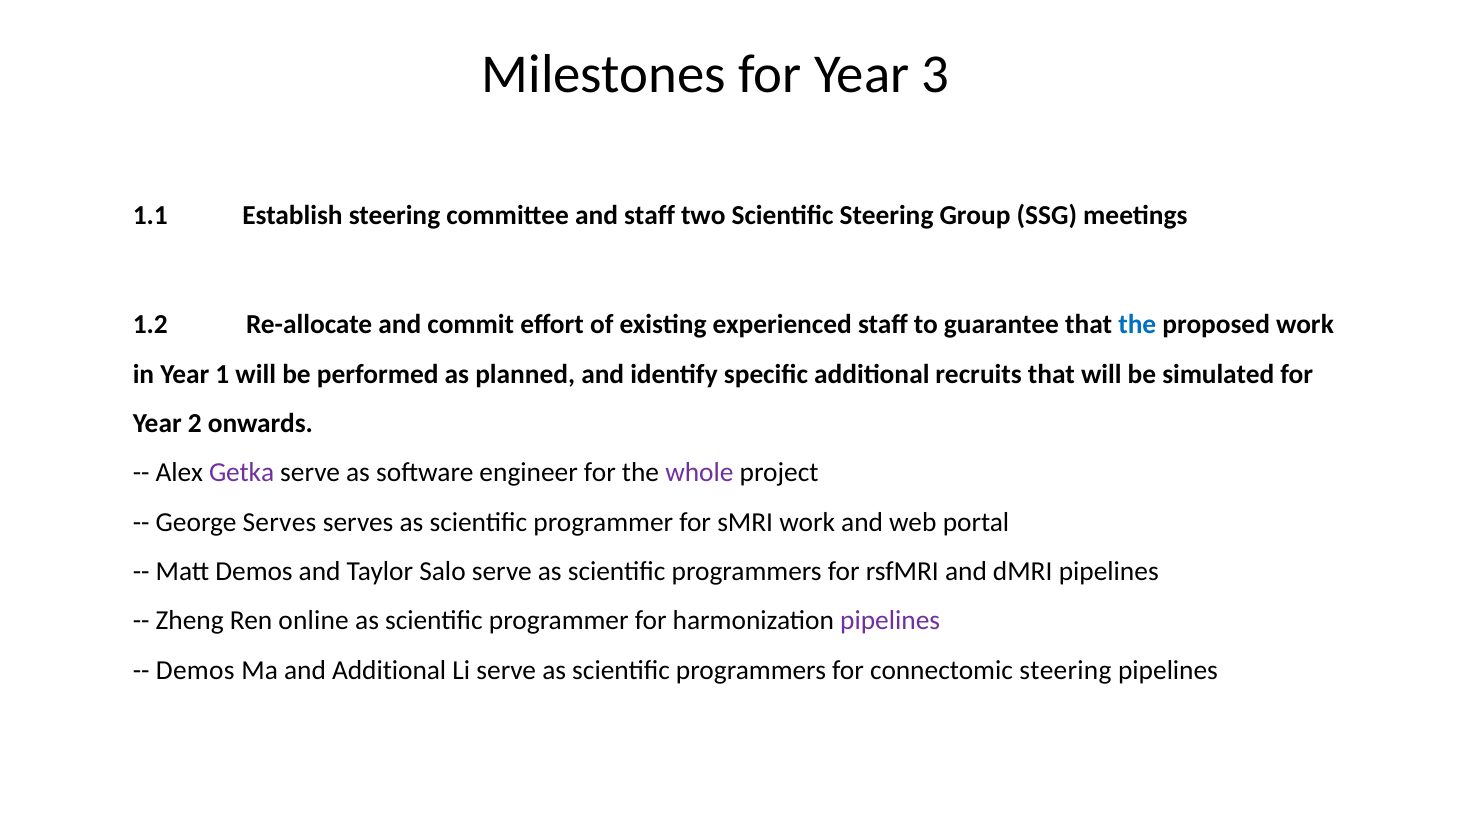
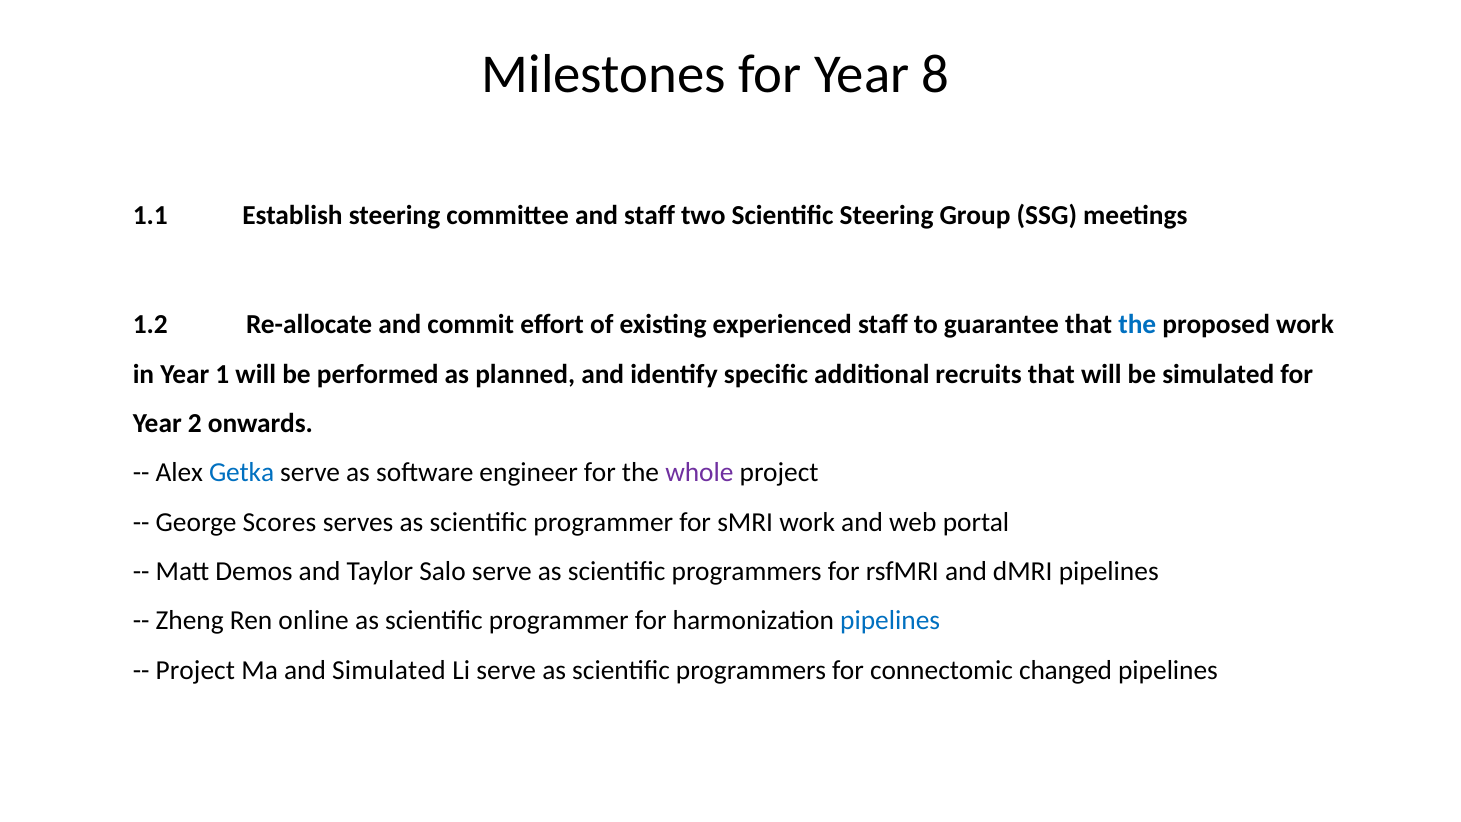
3: 3 -> 8 (936, 75)
Getka colour: purple -> blue (242, 473)
George Serves: Serves -> Scores (280, 522)
pipelines colour: purple -> blue (890, 621)
Demos: Demos -> Project (195, 670)
and Additional: Additional -> Simulated (389, 670)
connectomic steering: steering -> changed (1066, 670)
